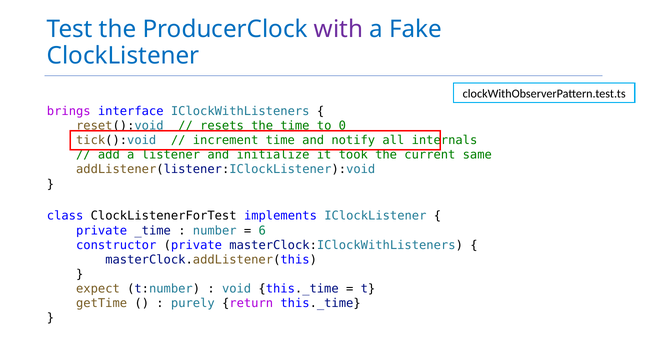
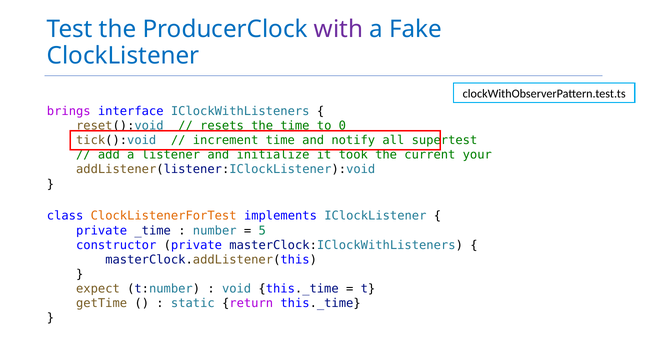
internals: internals -> supertest (444, 140)
same: same -> your (477, 155)
ClockListenerForTest colour: black -> orange (164, 216)
6: 6 -> 5 (262, 231)
purely: purely -> static (193, 303)
